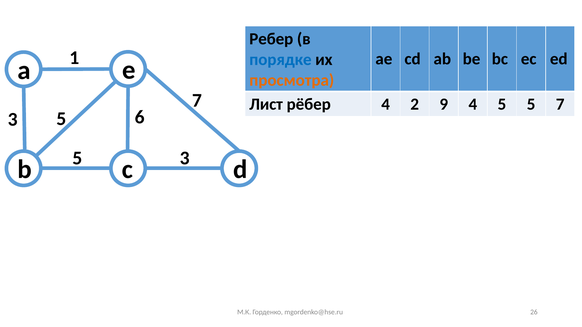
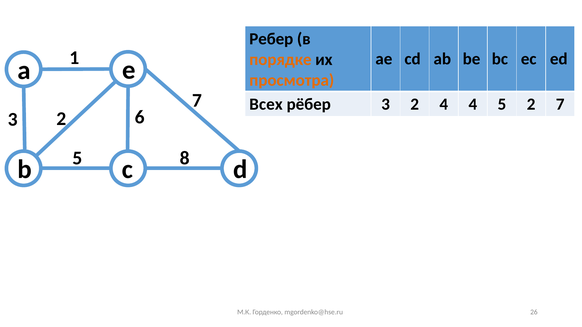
порядке colour: blue -> orange (280, 60)
Лист: Лист -> Всех (266, 104)
рёбер 4: 4 -> 3 (386, 104)
2 9: 9 -> 4 (444, 104)
5 5: 5 -> 2 (531, 104)
5: 5 -> 2 (61, 119)
5 3: 3 -> 8 (185, 158)
